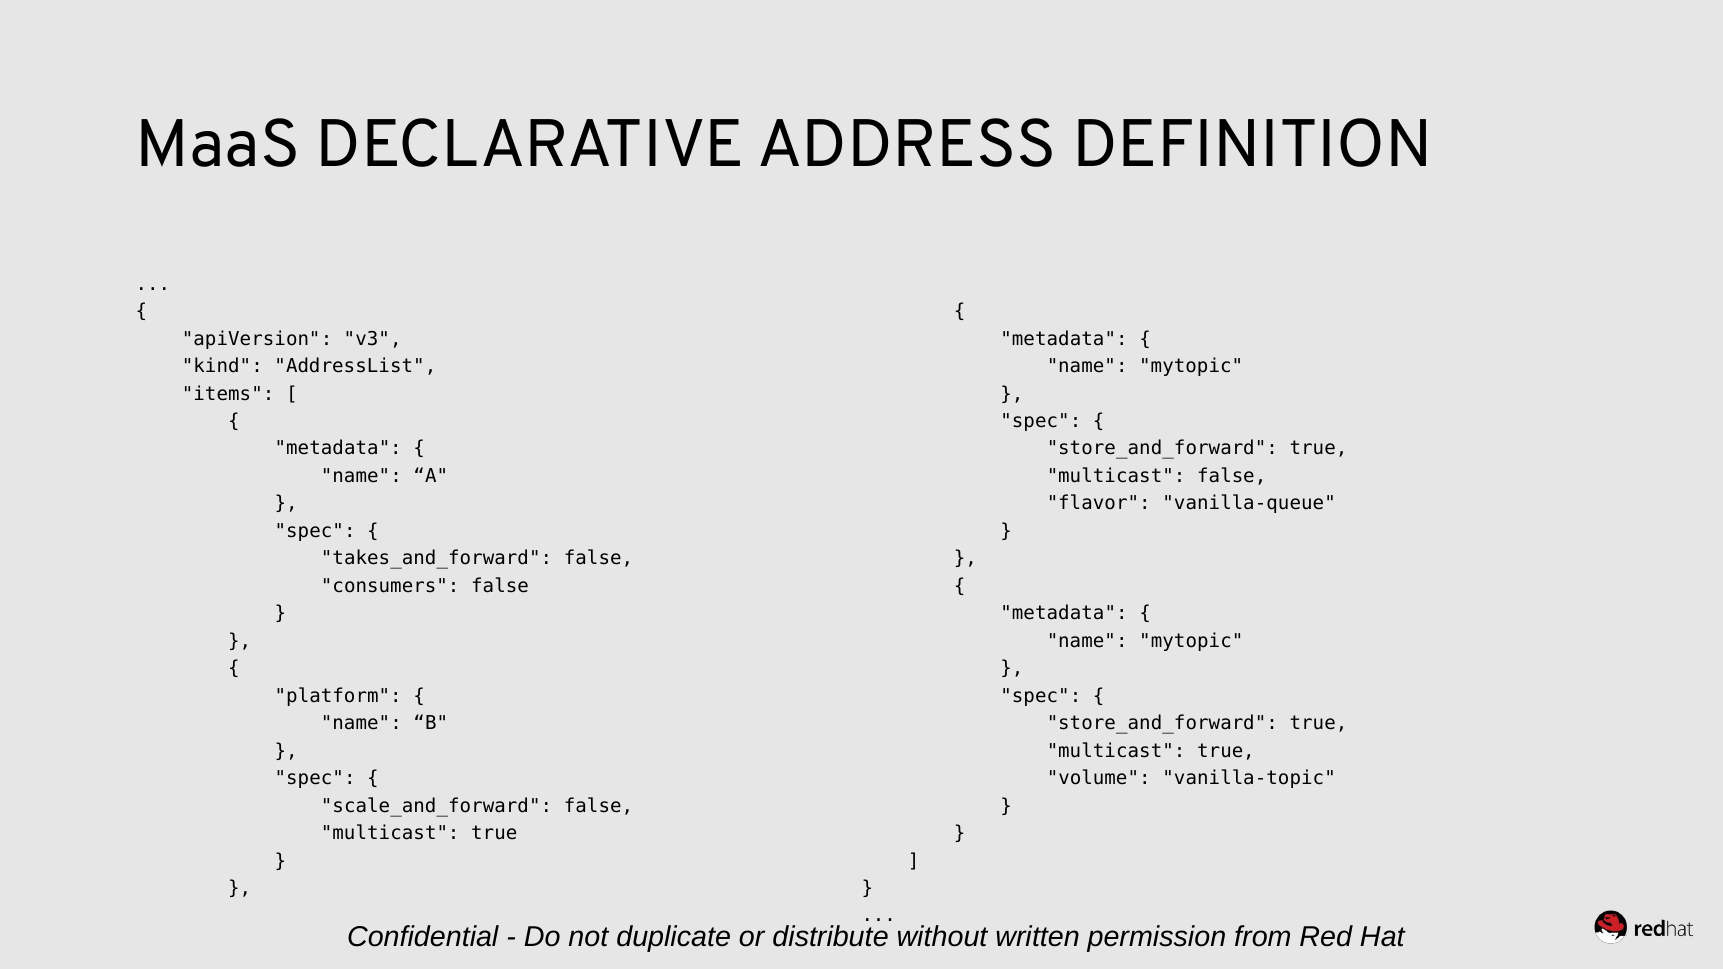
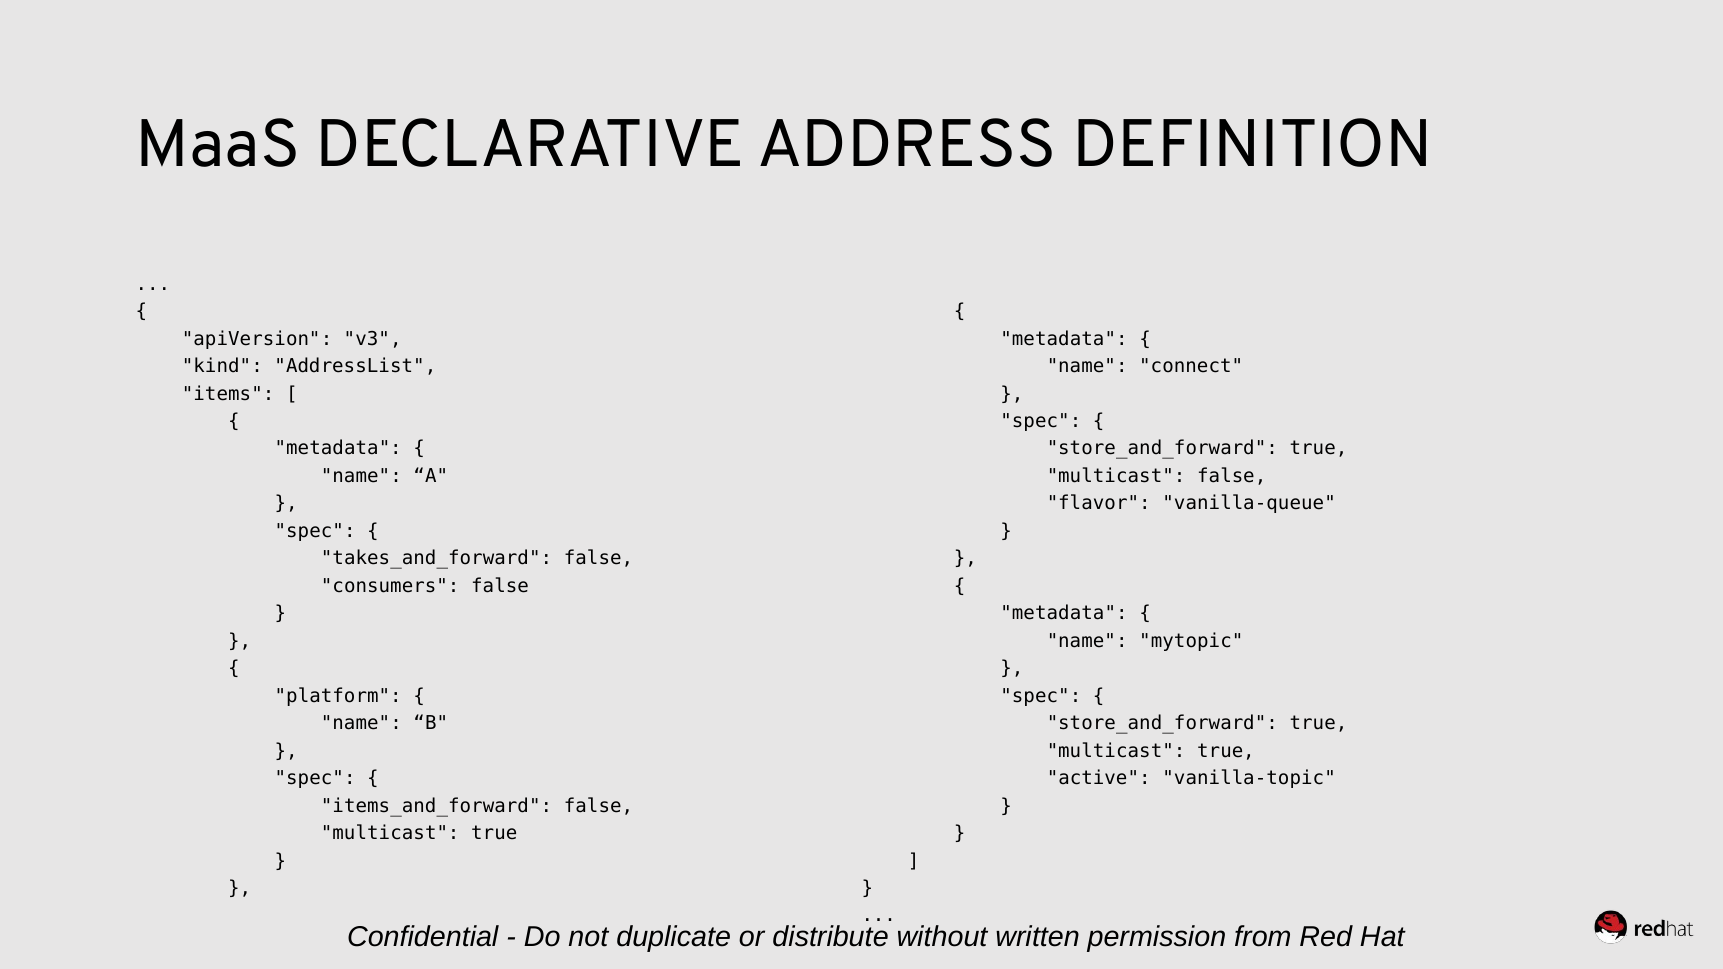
mytopic: mytopic -> connect (1191, 366)
volume: volume -> active (1099, 778)
scale_and_forward: scale_and_forward -> items_and_forward (437, 806)
